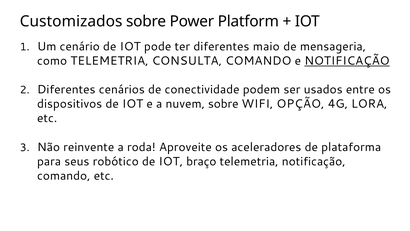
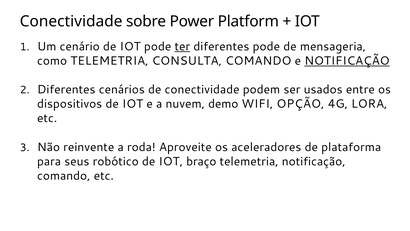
Customizados: Customizados -> Conectividade (71, 21)
ter underline: none -> present (182, 46)
diferentes maio: maio -> pode (266, 46)
nuvem sobre: sobre -> demo (223, 104)
